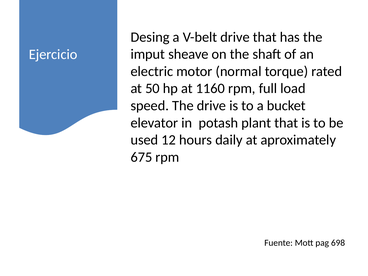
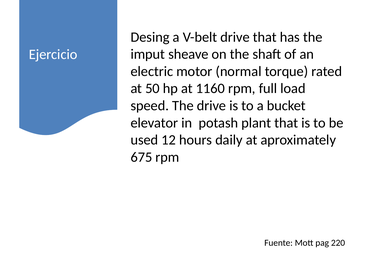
698: 698 -> 220 (338, 243)
